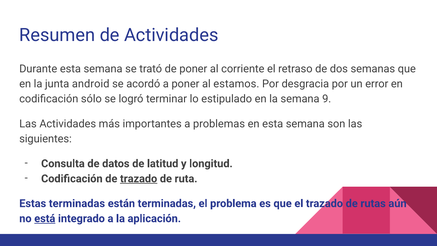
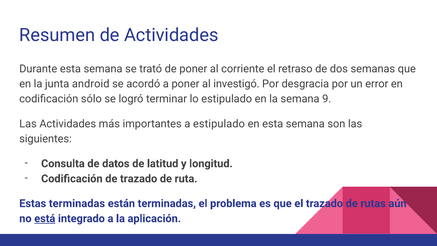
estamos: estamos -> investigó (236, 84)
a problemas: problemas -> estipulado (219, 124)
trazado underline: present -> none (139, 179)
